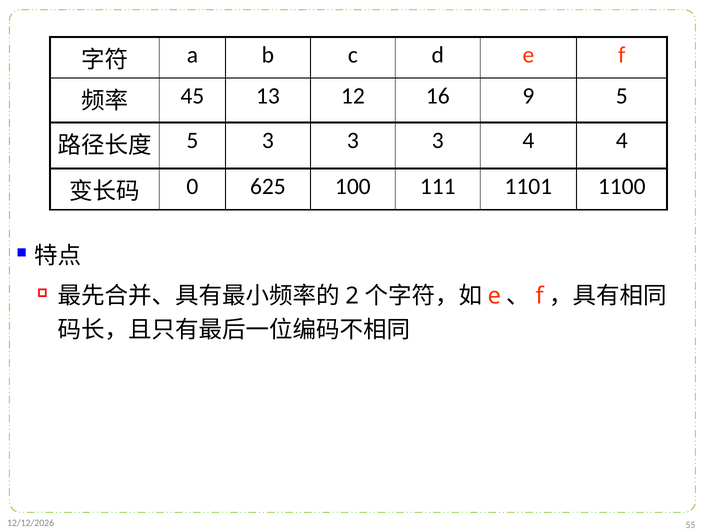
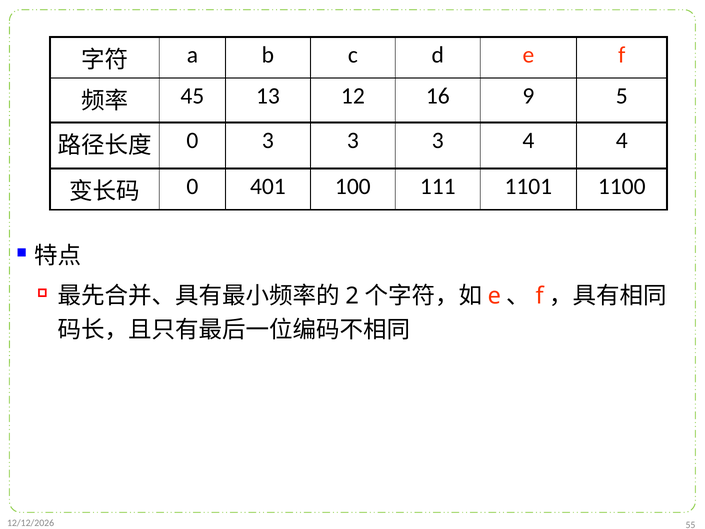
5: 5 -> 0 (192, 141)
625: 625 -> 401 (268, 187)
